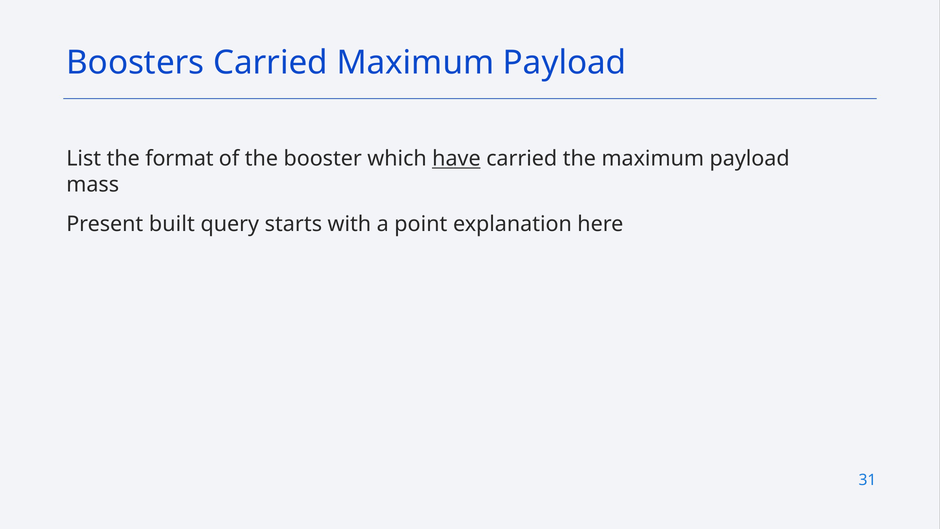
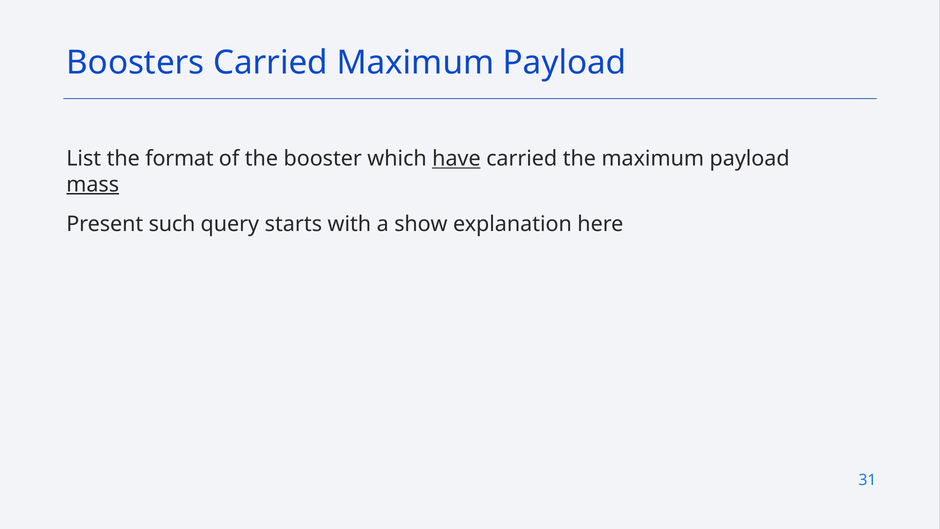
mass underline: none -> present (93, 184)
built: built -> such (172, 224)
point: point -> show (421, 224)
